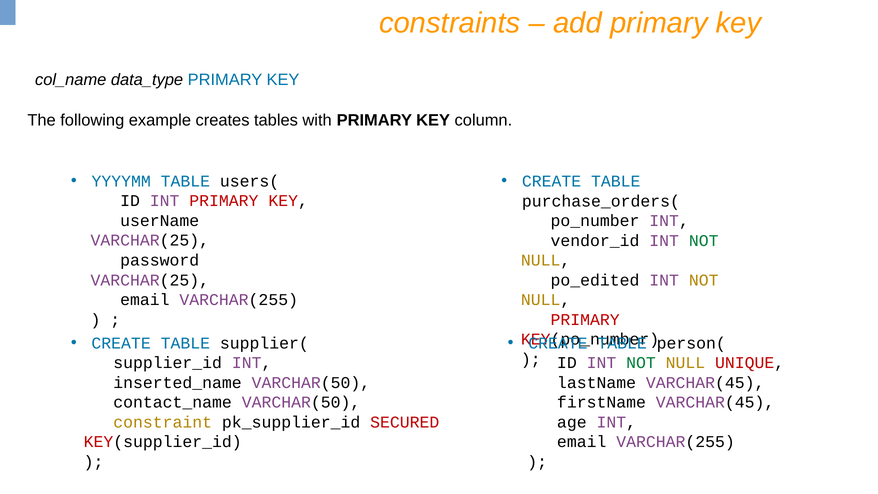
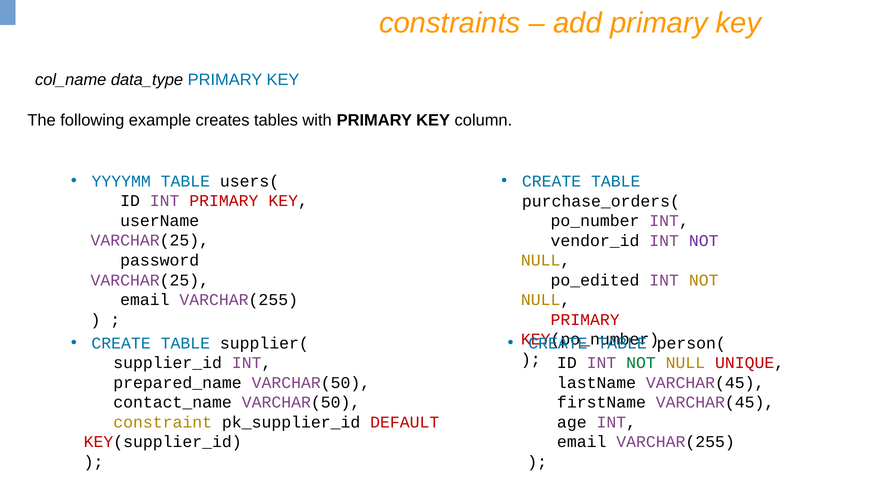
NOT colour: green -> purple (704, 241)
inserted_name: inserted_name -> prepared_name (178, 383)
SECURED: SECURED -> DEFAULT (405, 422)
